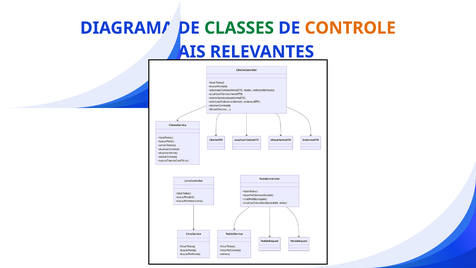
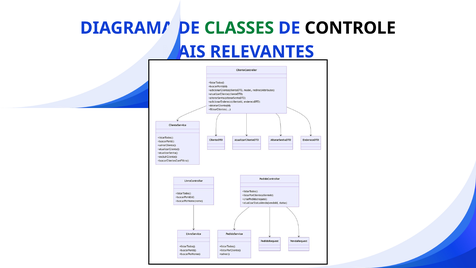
CONTROLE colour: orange -> black (350, 28)
